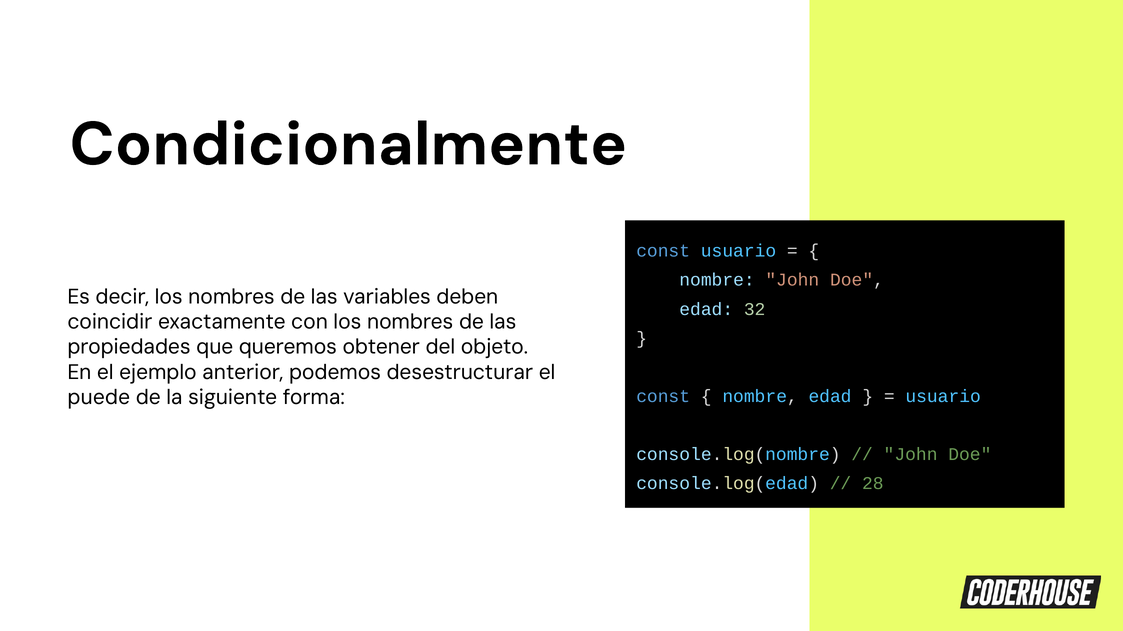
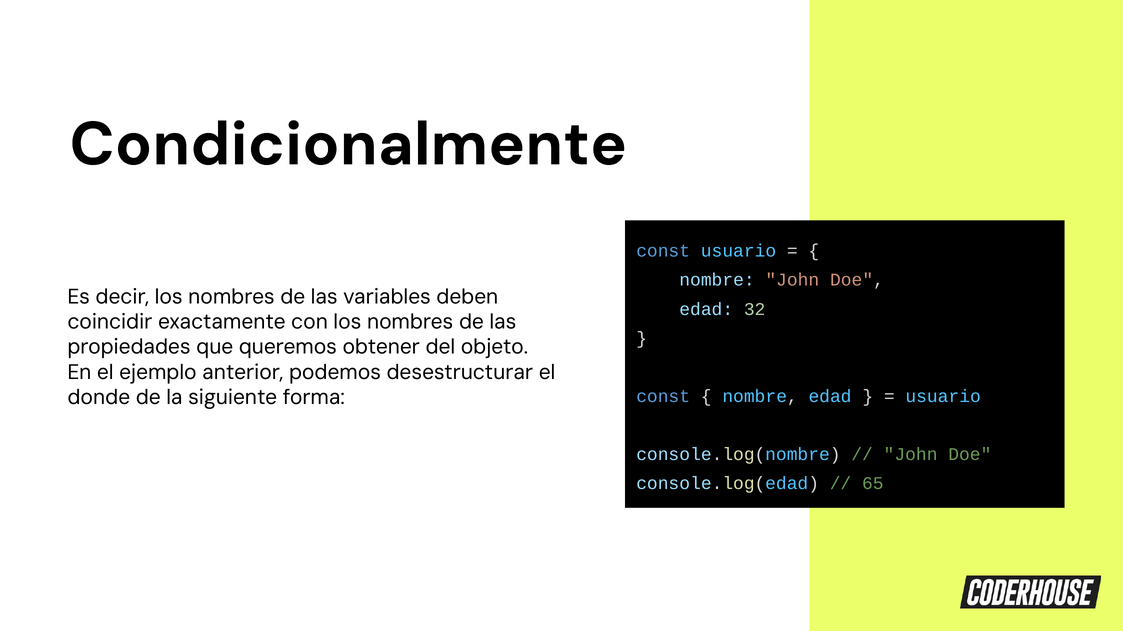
puede: puede -> donde (99, 398)
28: 28 -> 65 (873, 484)
